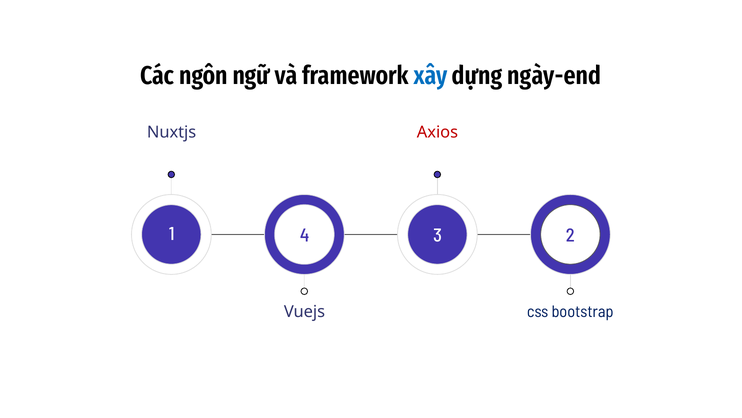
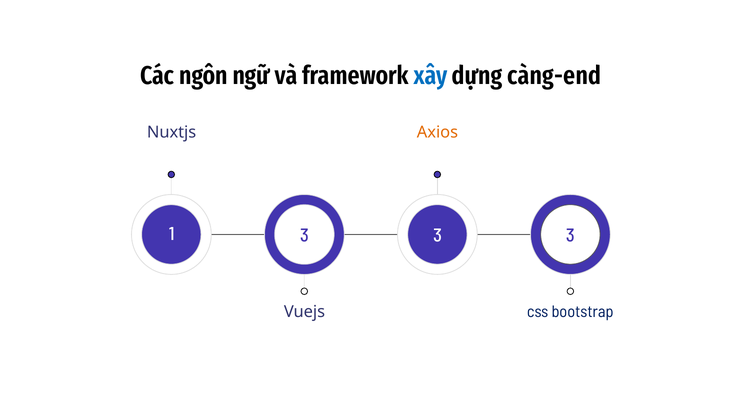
ngày-end: ngày-end -> càng-end (554, 75)
Axios colour: red -> orange (437, 132)
1 4: 4 -> 3 (304, 235)
2: 2 -> 3 (570, 235)
